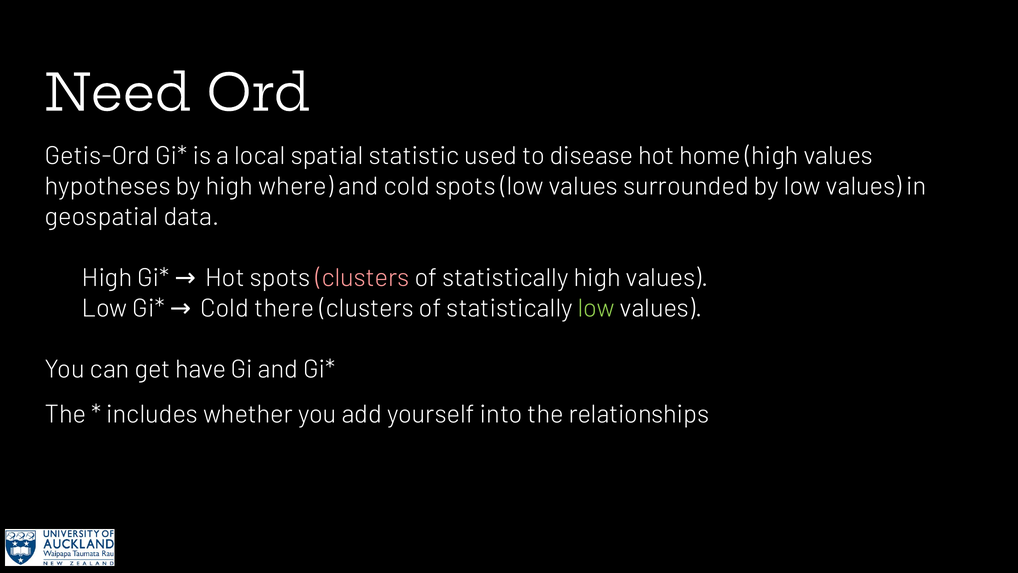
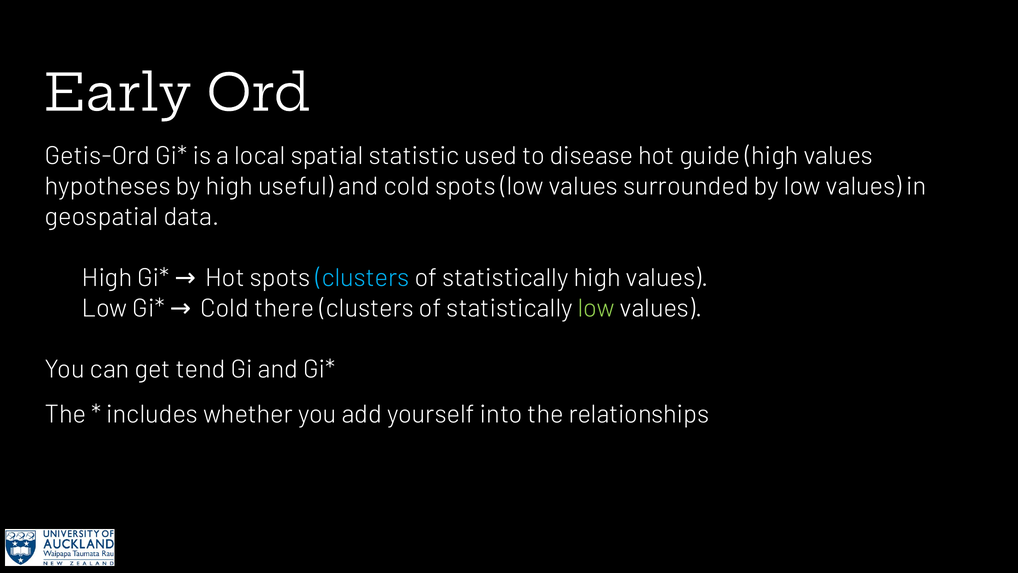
Need: Need -> Early (118, 94)
home: home -> guide (710, 156)
where: where -> useful (296, 186)
clusters colour: pink -> light blue (363, 278)
have: have -> tend (201, 369)
